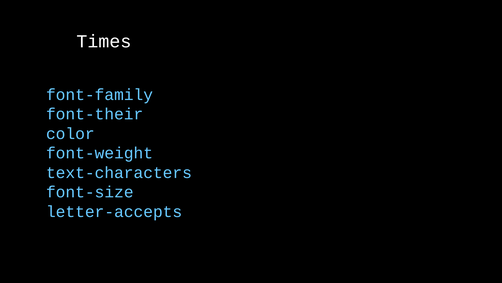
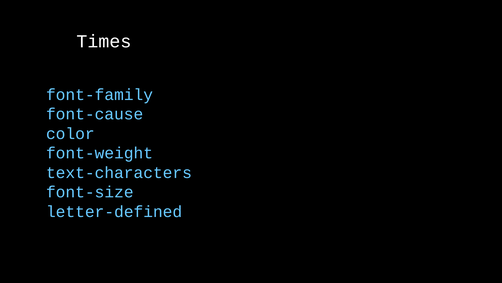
font-their: font-their -> font-cause (95, 114)
letter-accepts: letter-accepts -> letter-defined (114, 211)
